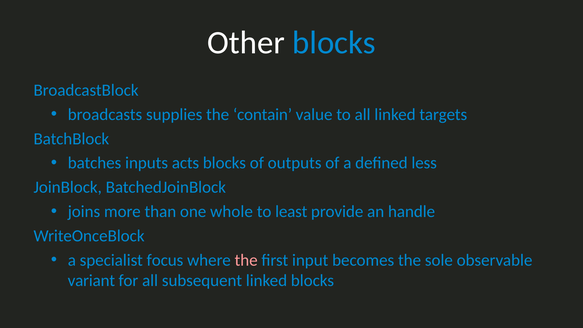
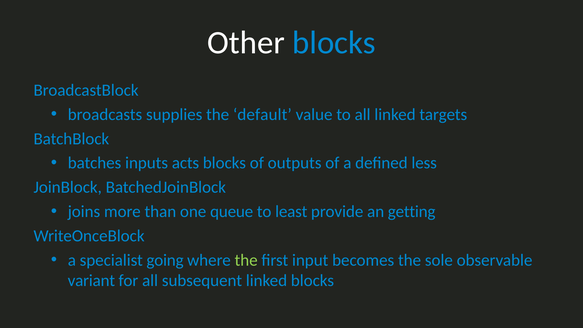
contain: contain -> default (262, 114)
whole: whole -> queue (232, 212)
handle: handle -> getting (412, 212)
focus: focus -> going (165, 260)
the colour: pink -> light green (246, 260)
